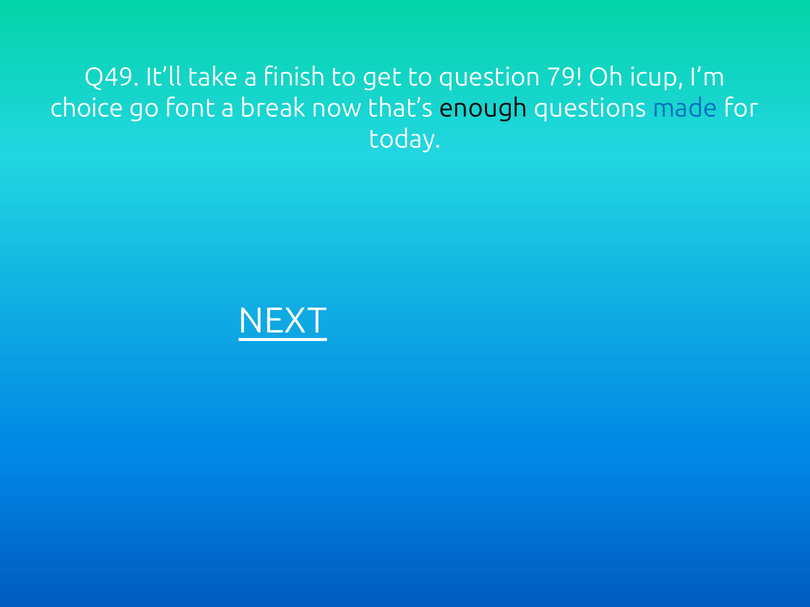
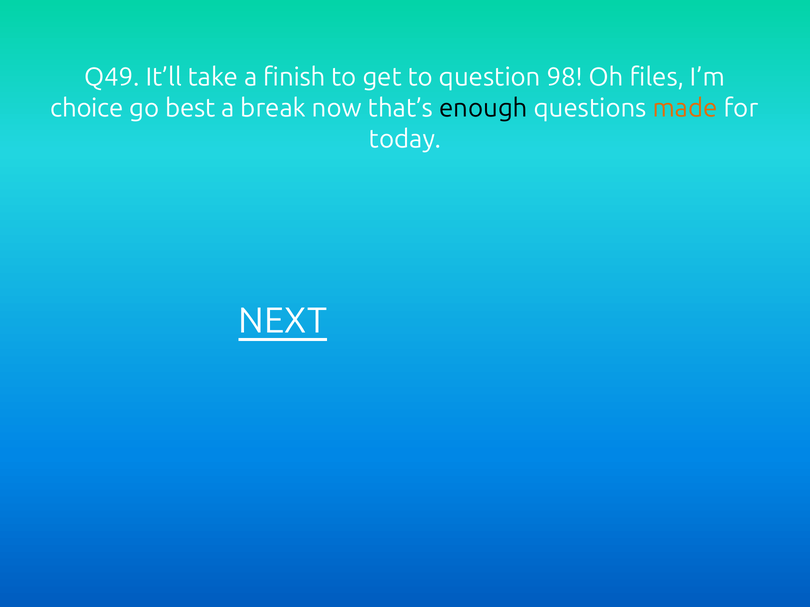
79: 79 -> 98 (565, 77)
icup: icup -> files (657, 77)
font: font -> best (190, 108)
made colour: blue -> orange (685, 108)
